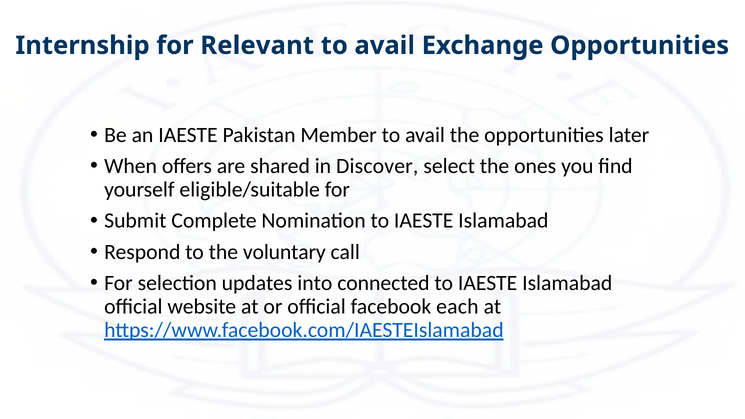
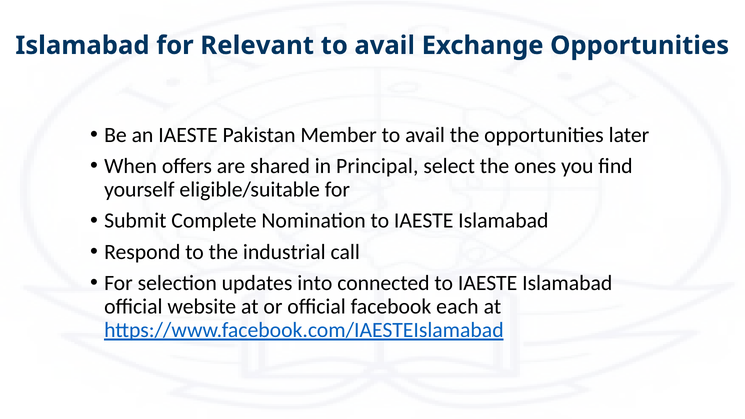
Internship: Internship -> Islamabad (82, 45)
Discover: Discover -> Principal (377, 166)
voluntary: voluntary -> industrial (284, 252)
